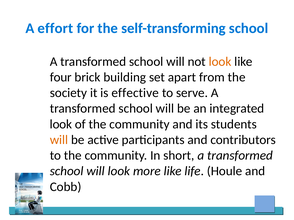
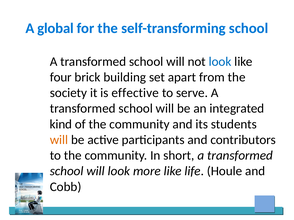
effort: effort -> global (56, 28)
look colour: orange -> blue (220, 62)
look: look -> kind (61, 124)
